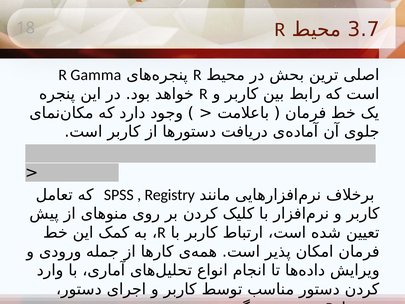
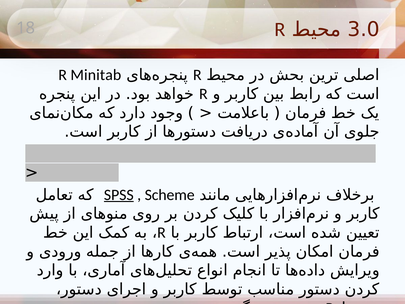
3.7: 3.7 -> 3.0 (364, 29)
Gamma: Gamma -> Minitab (96, 75)
SPSS underline: none -> present (119, 195)
Registry: Registry -> Scheme (170, 195)
